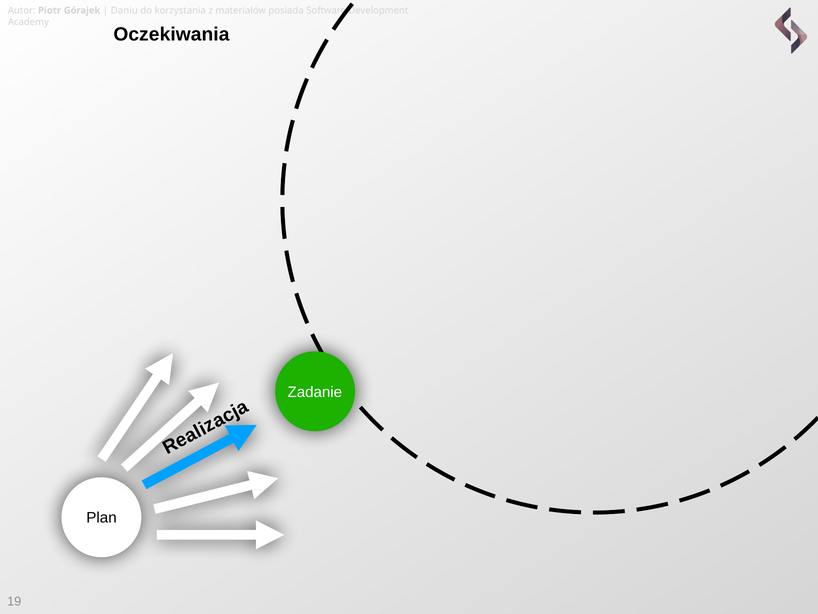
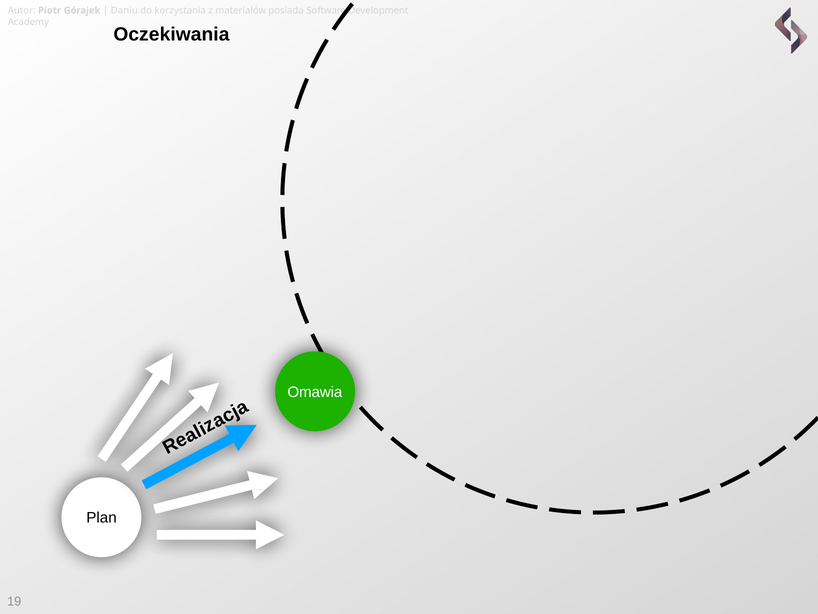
Zadanie: Zadanie -> Omawia (315, 392)
